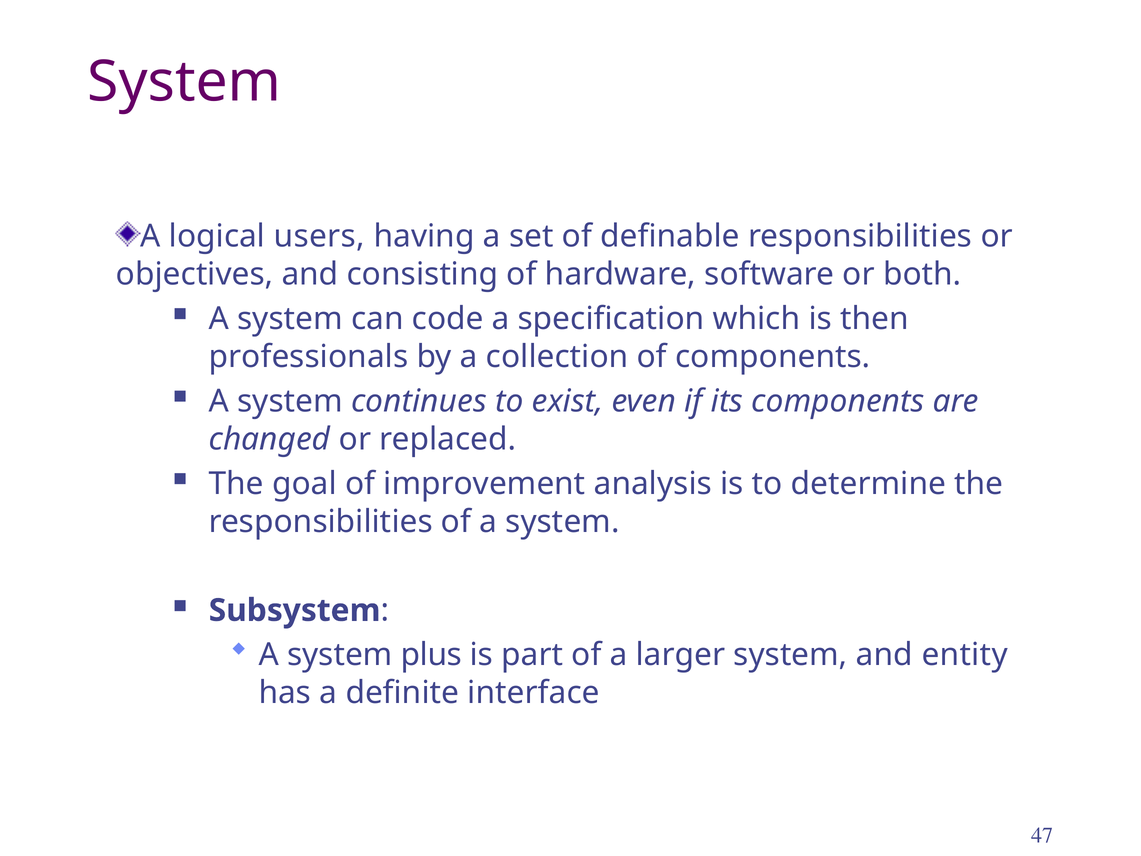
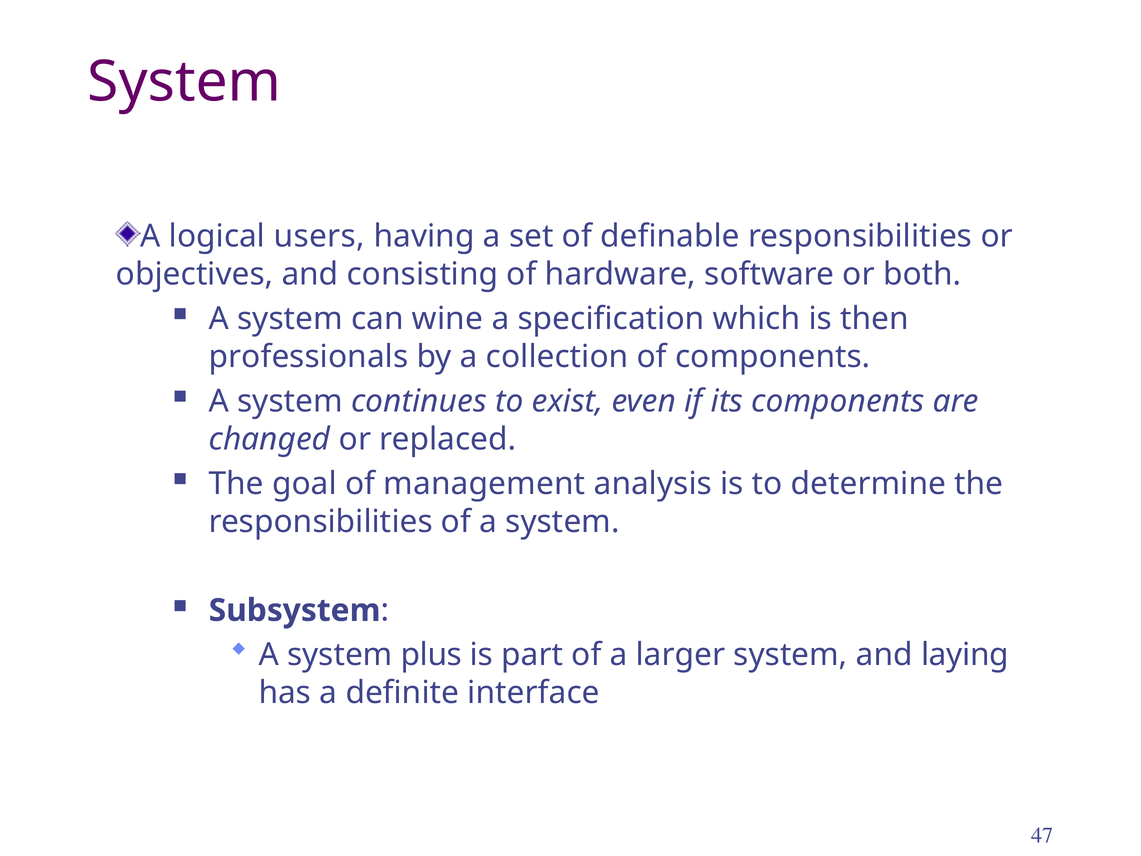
code: code -> wine (448, 319)
improvement: improvement -> management (484, 483)
entity: entity -> laying (965, 655)
